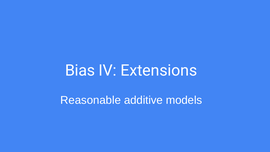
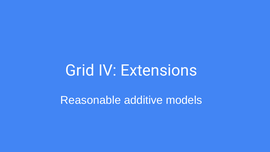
Bias: Bias -> Grid (80, 70)
